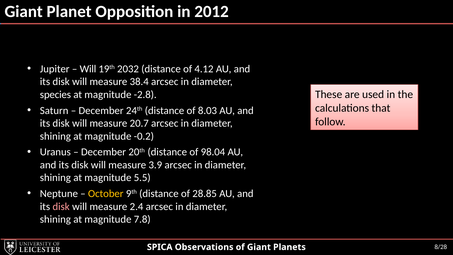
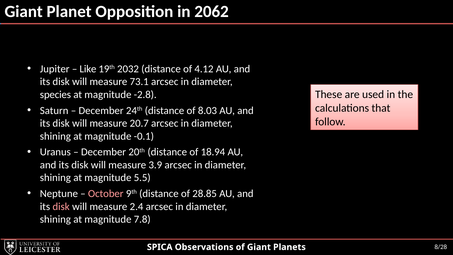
2012: 2012 -> 2062 (212, 12)
Will: Will -> Like (88, 69)
38.4: 38.4 -> 73.1 (139, 82)
-0.2: -0.2 -> -0.1 (144, 136)
98.04: 98.04 -> 18.94 (213, 152)
October colour: yellow -> pink (106, 194)
